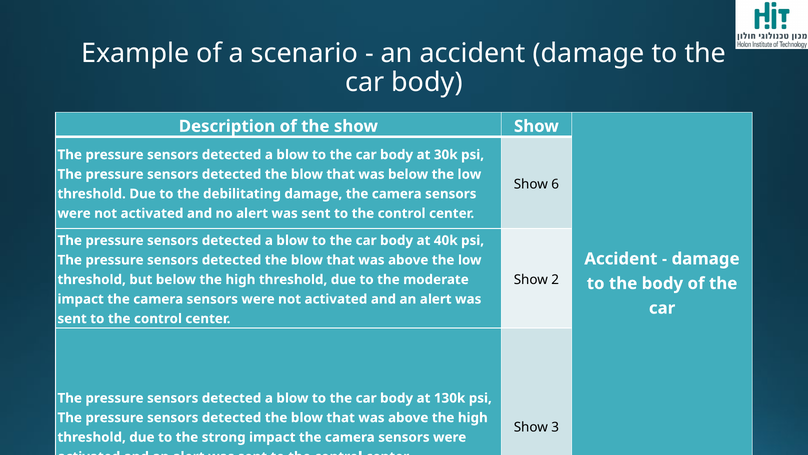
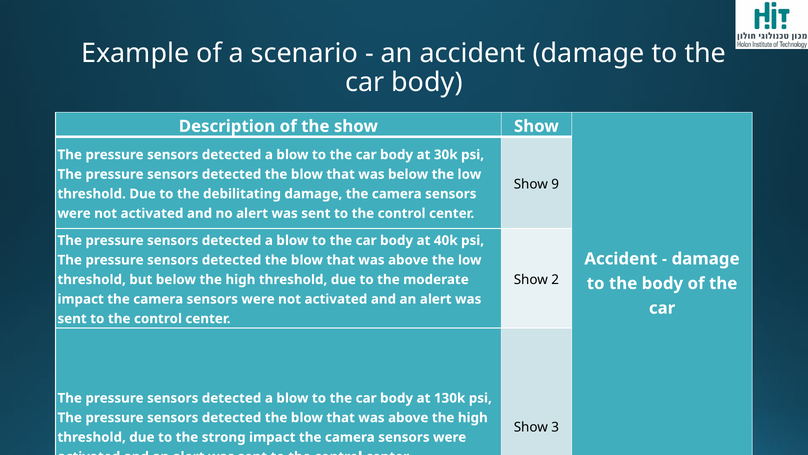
6: 6 -> 9 (555, 184)
